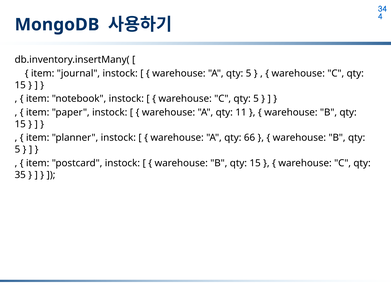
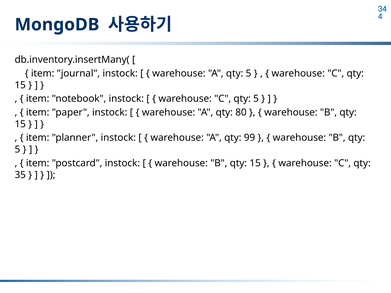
11: 11 -> 80 (241, 112)
66: 66 -> 99 (250, 138)
